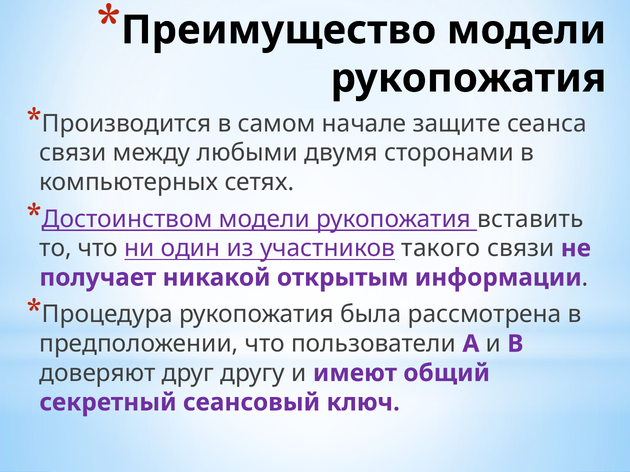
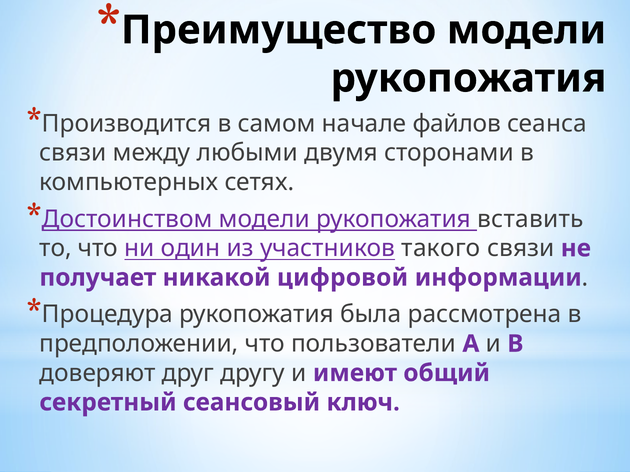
защите: защите -> файлов (457, 124)
открытым: открытым -> цифровой (343, 278)
